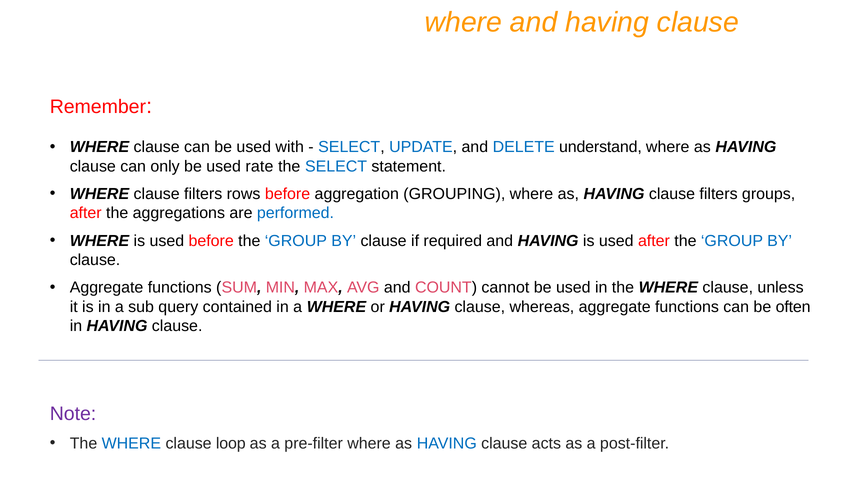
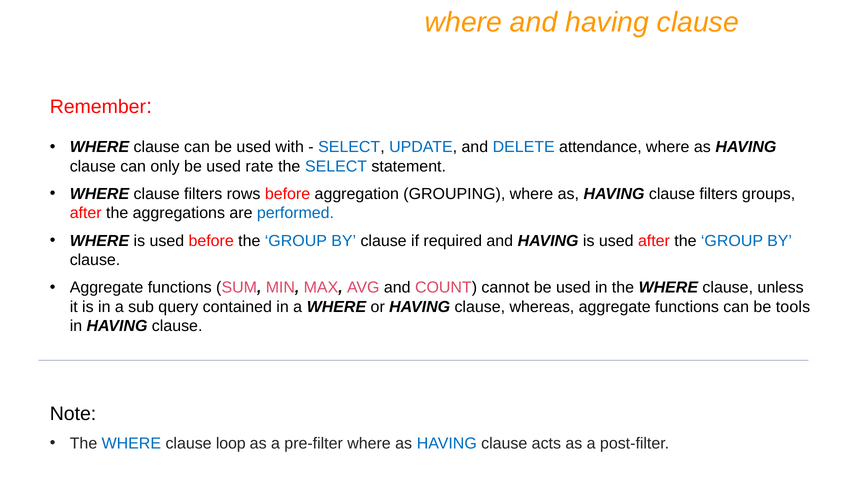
understand: understand -> attendance (600, 147)
often: often -> tools (793, 307)
Note colour: purple -> black (73, 414)
